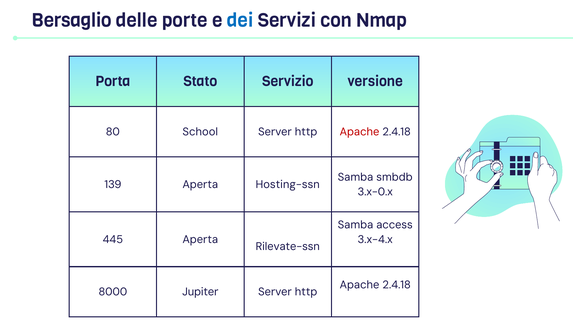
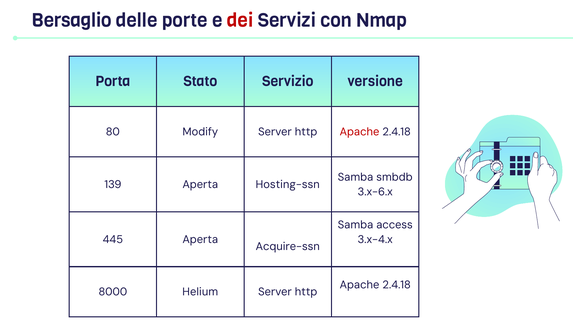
dei colour: blue -> red (240, 21)
School: School -> Modify (200, 132)
3.x-0.x: 3.x-0.x -> 3.x-6.x (375, 192)
Rilevate-ssn: Rilevate-ssn -> Acquire-ssn (288, 247)
Jupiter: Jupiter -> Helium (200, 292)
